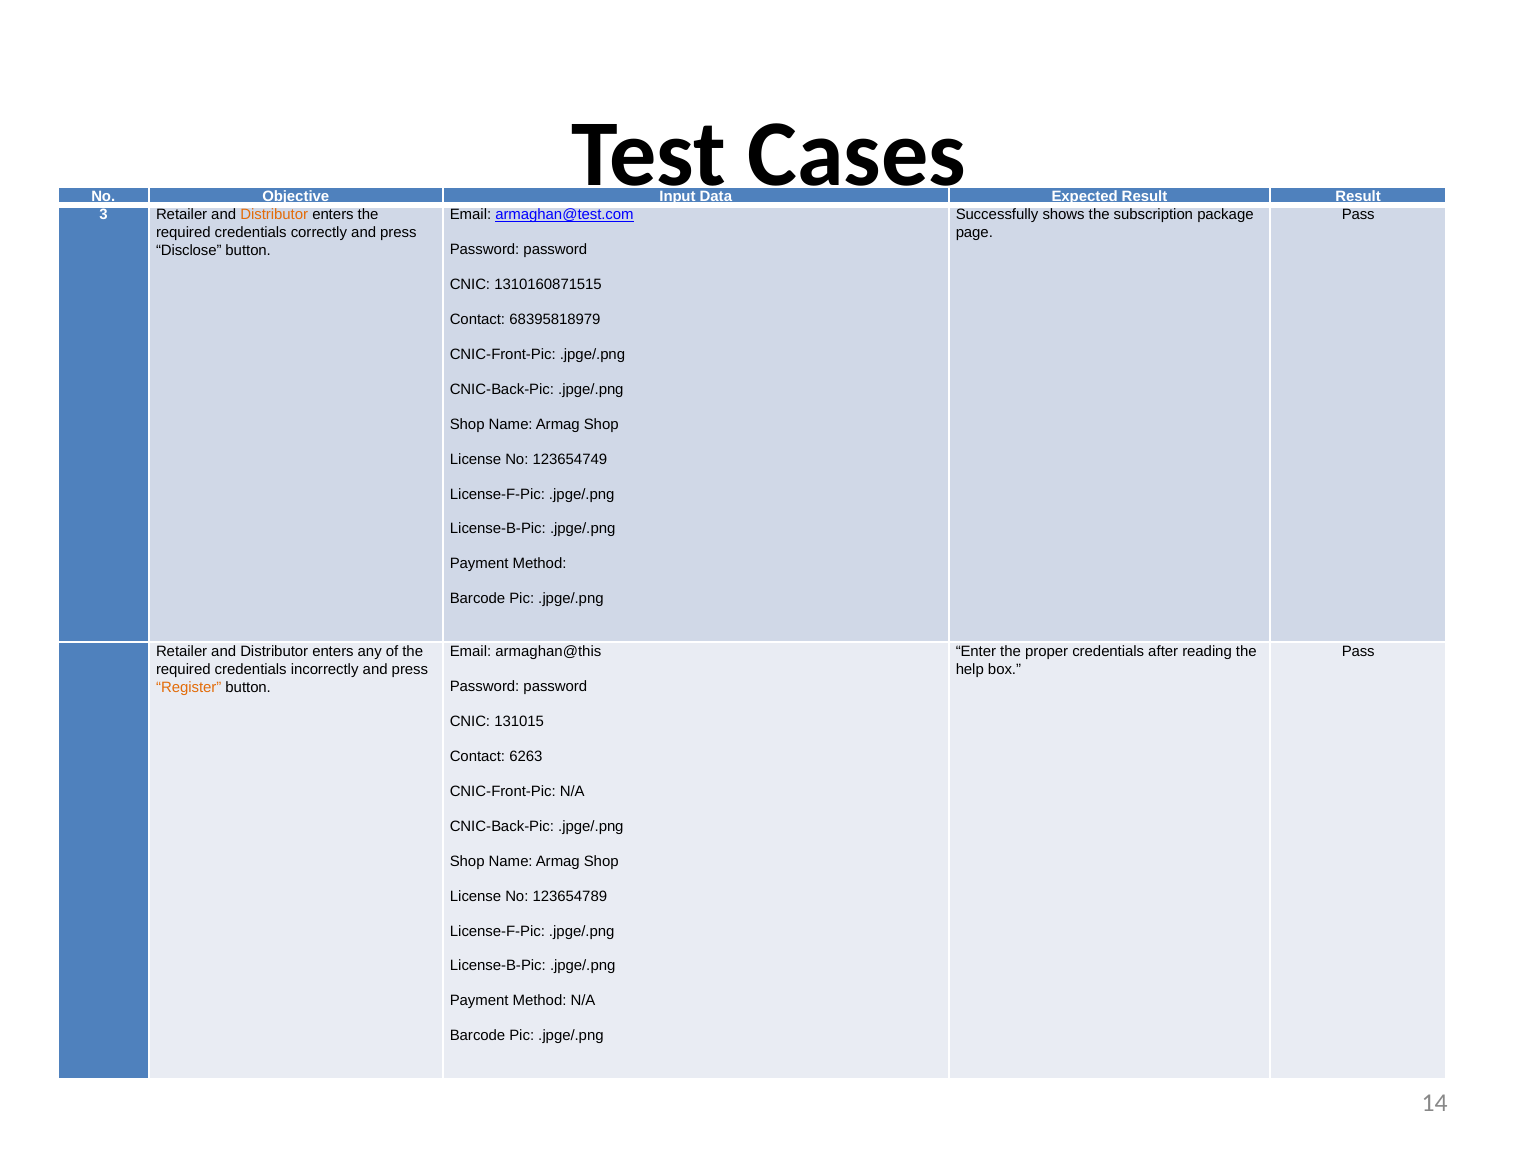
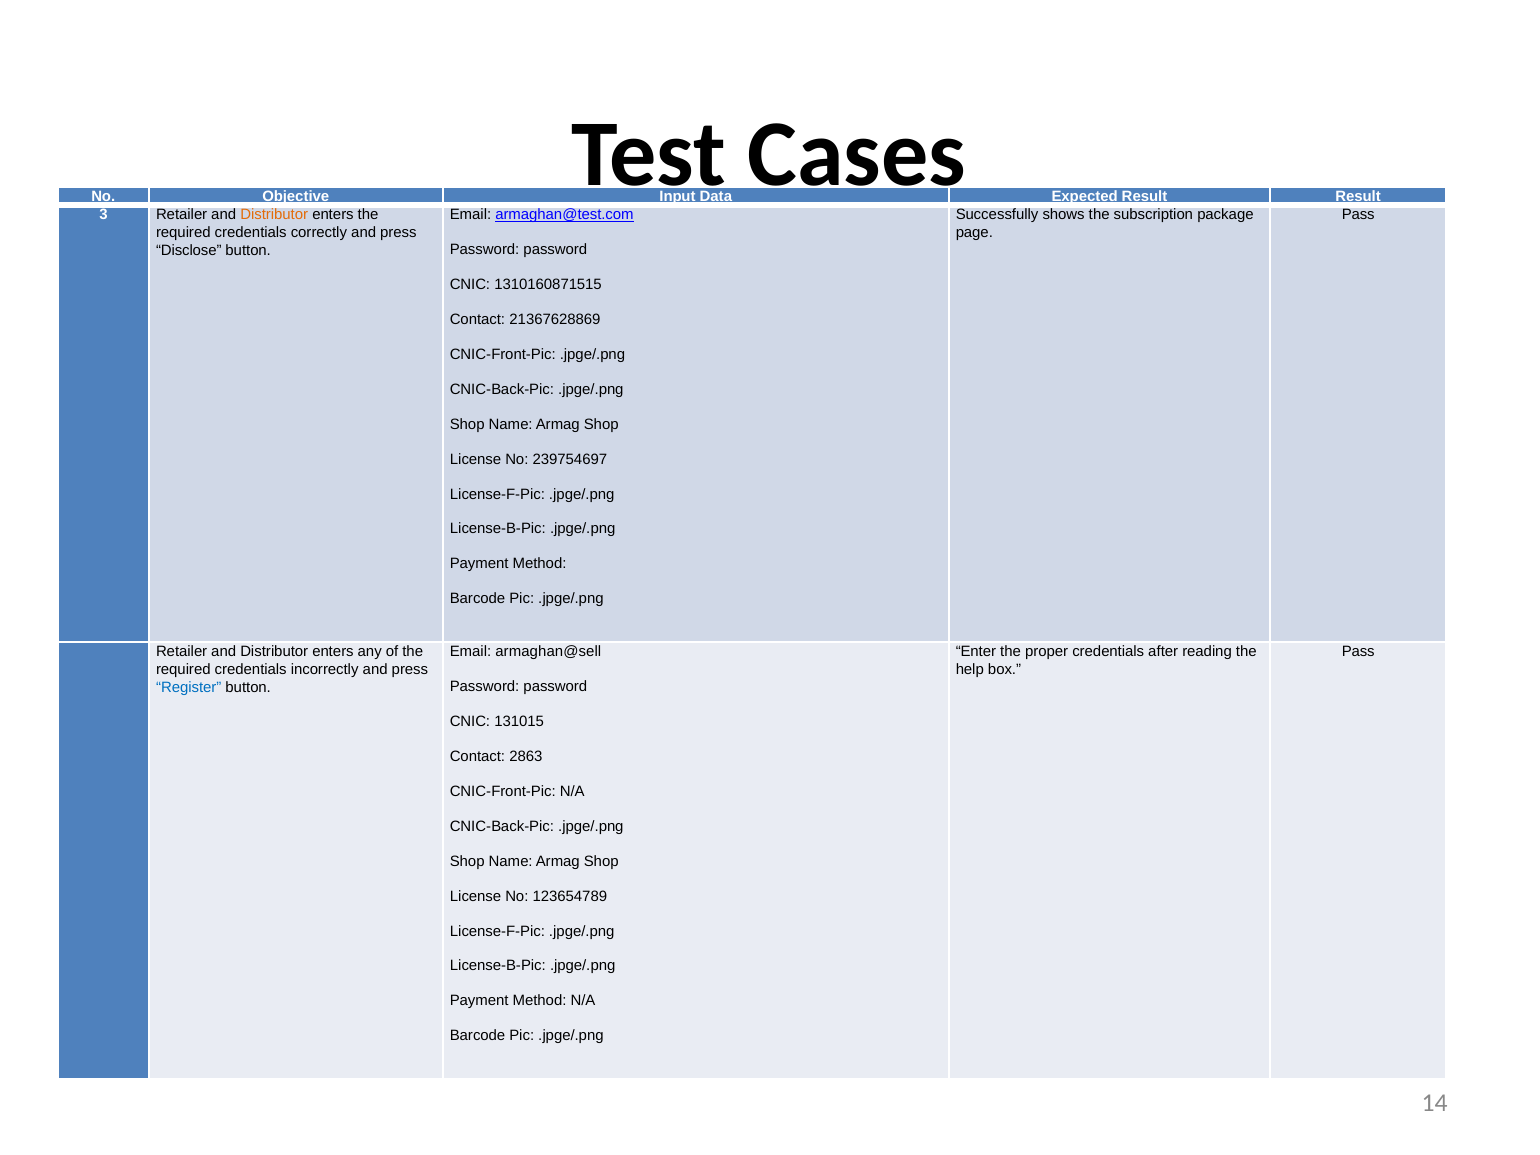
68395818979: 68395818979 -> 21367628869 (555, 319)
123654749: 123654749 -> 239754697 (570, 459)
armaghan@this: armaghan@this -> armaghan@sell (548, 652)
Register colour: orange -> blue (189, 687)
6263: 6263 -> 2863 (526, 756)
